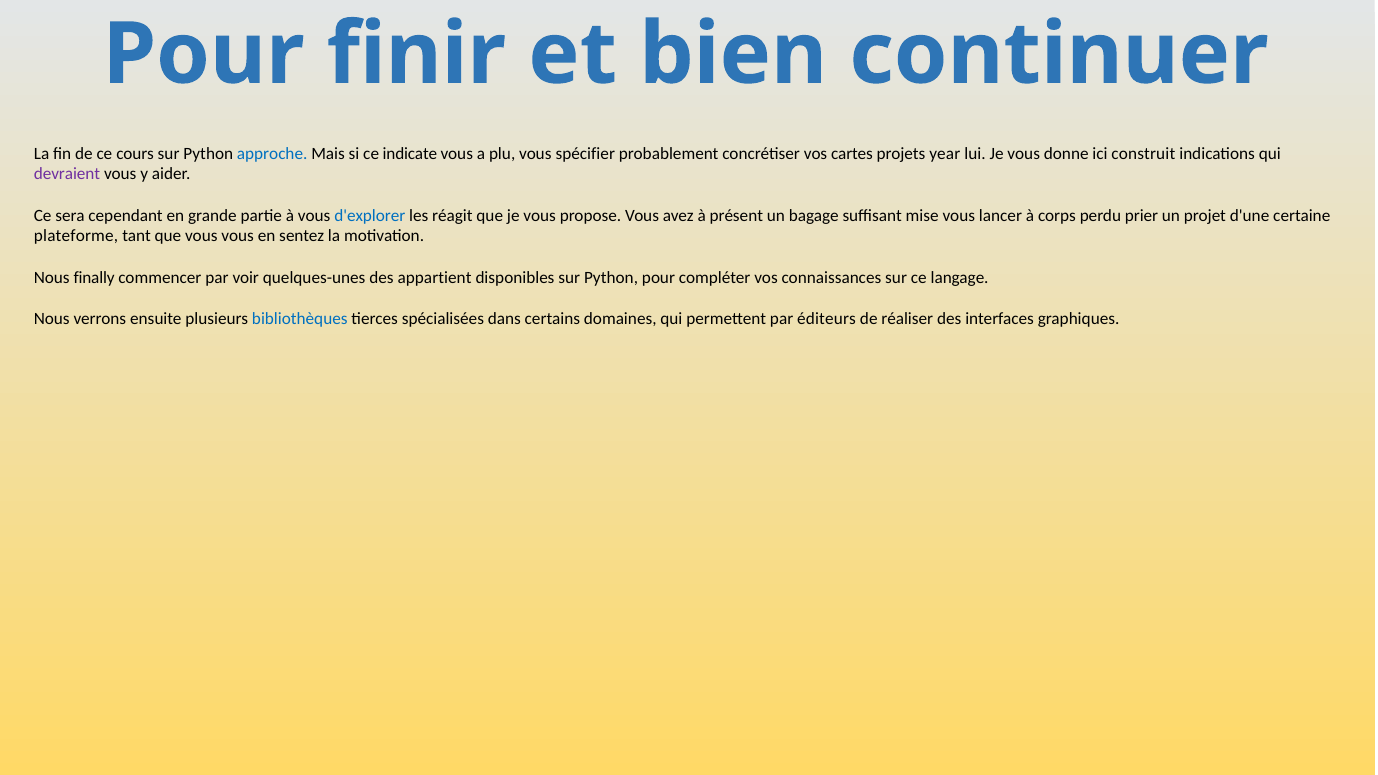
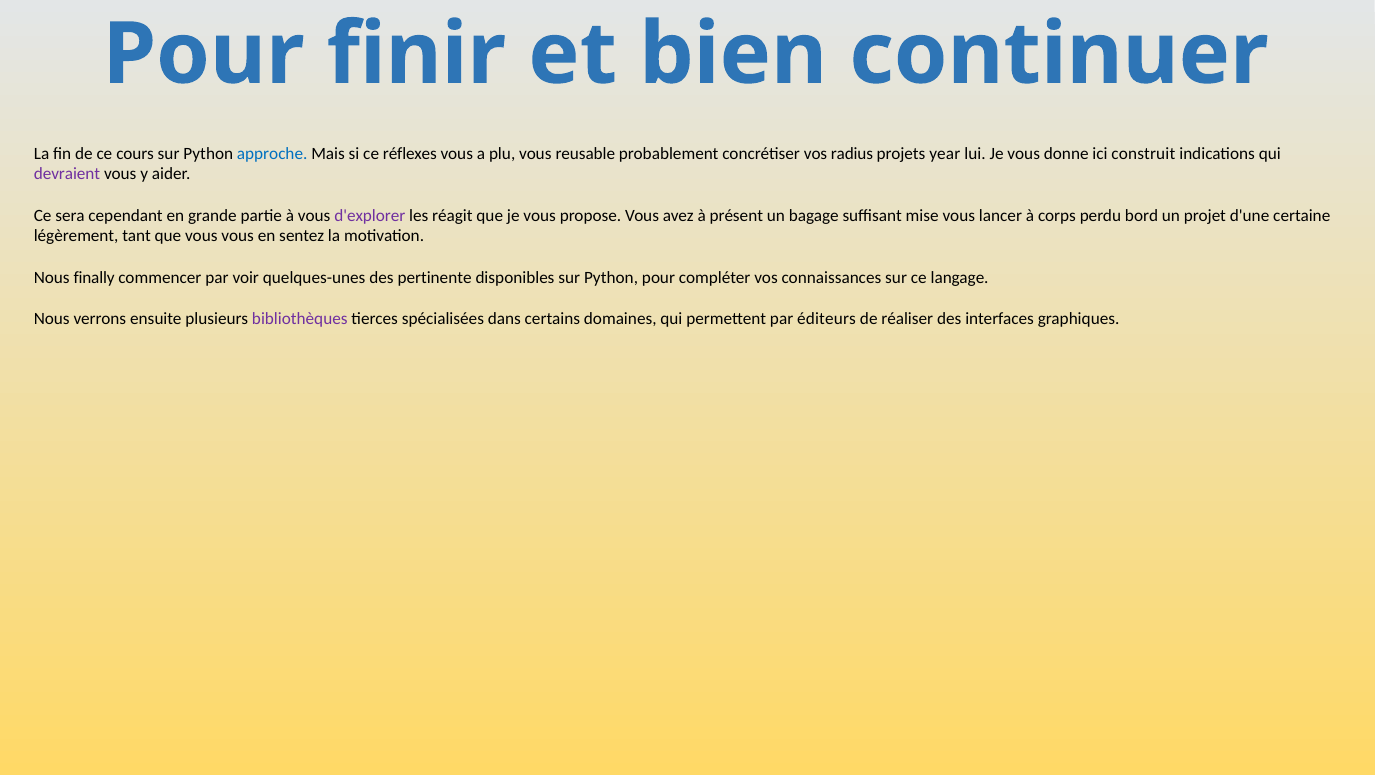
indicate: indicate -> réflexes (410, 154)
spécifier: spécifier -> reusable (585, 154)
cartes: cartes -> radius (852, 154)
d'explorer colour: blue -> purple (370, 216)
prier: prier -> bord (1142, 216)
plateforme: plateforme -> légèrement (76, 236)
appartient: appartient -> pertinente (435, 278)
bibliothèques colour: blue -> purple (300, 319)
